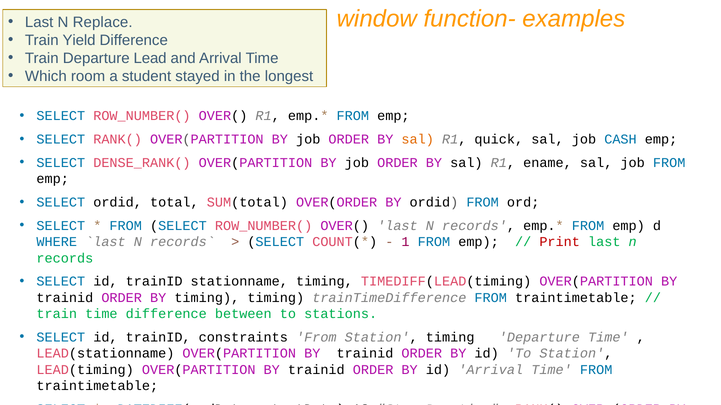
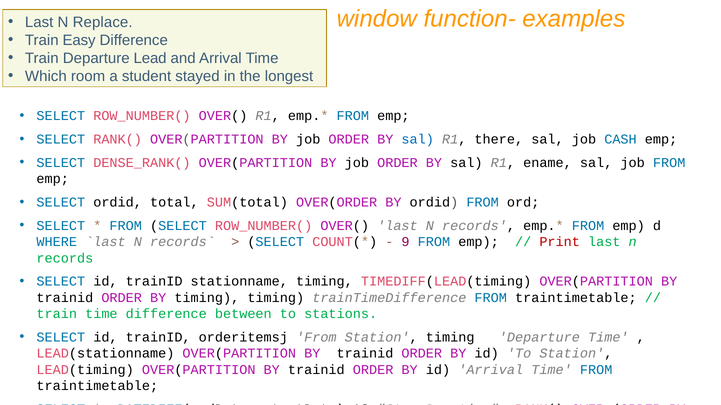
Yield: Yield -> Easy (79, 40)
sal colour: orange -> blue (418, 140)
quick: quick -> there (499, 140)
1: 1 -> 9 (406, 242)
constraints: constraints -> orderitemsj (243, 338)
